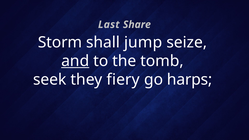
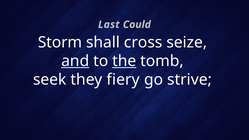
Share: Share -> Could (137, 25)
jump: jump -> cross (143, 42)
the underline: none -> present (124, 61)
harps: harps -> strive (189, 80)
